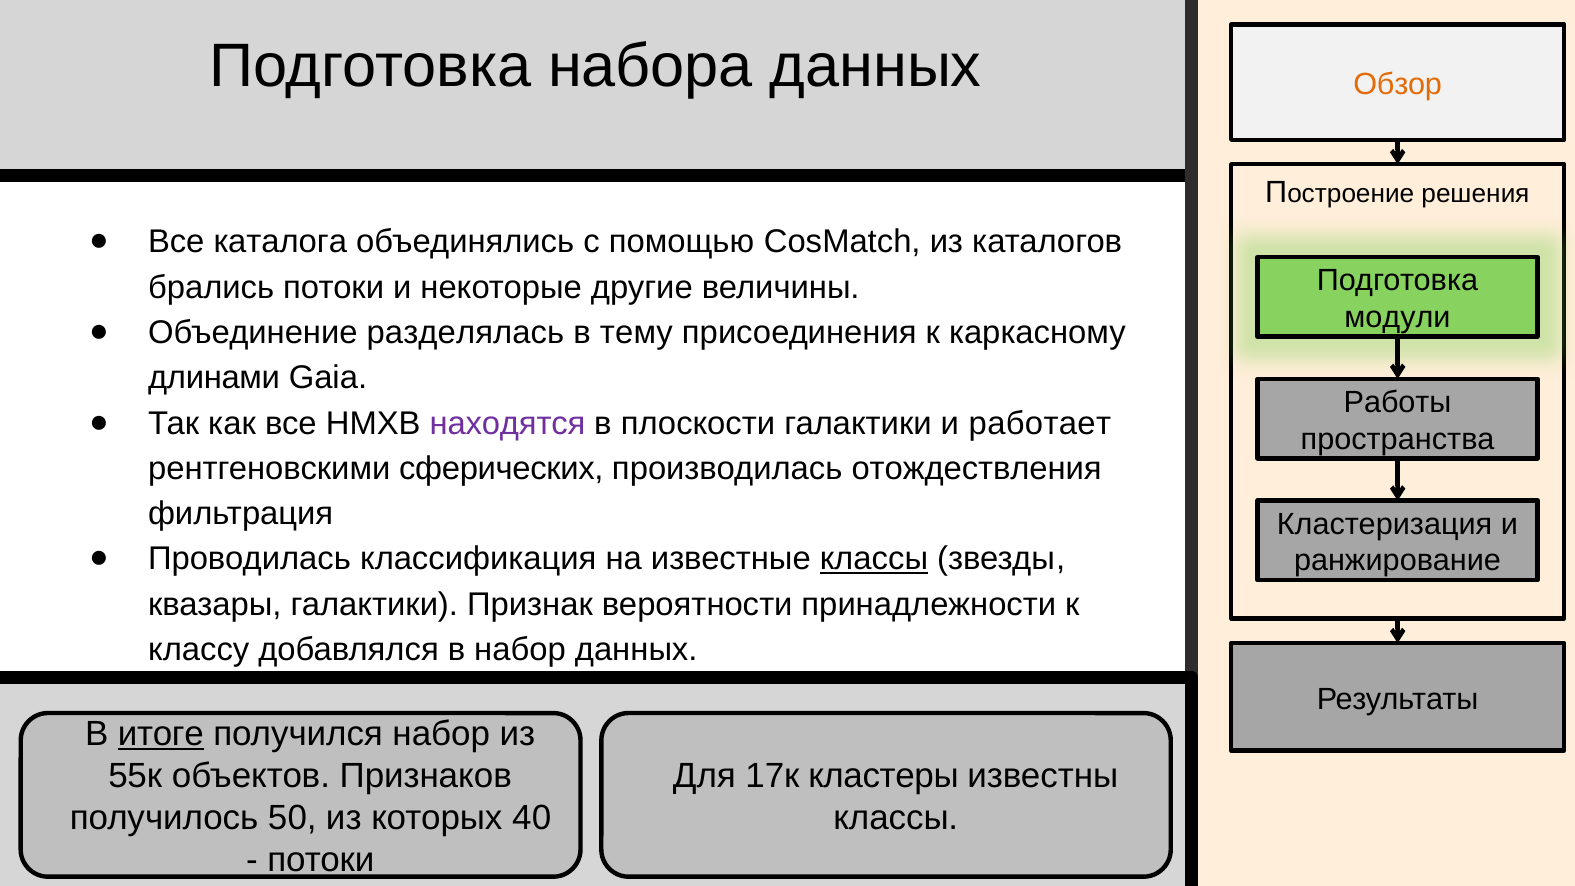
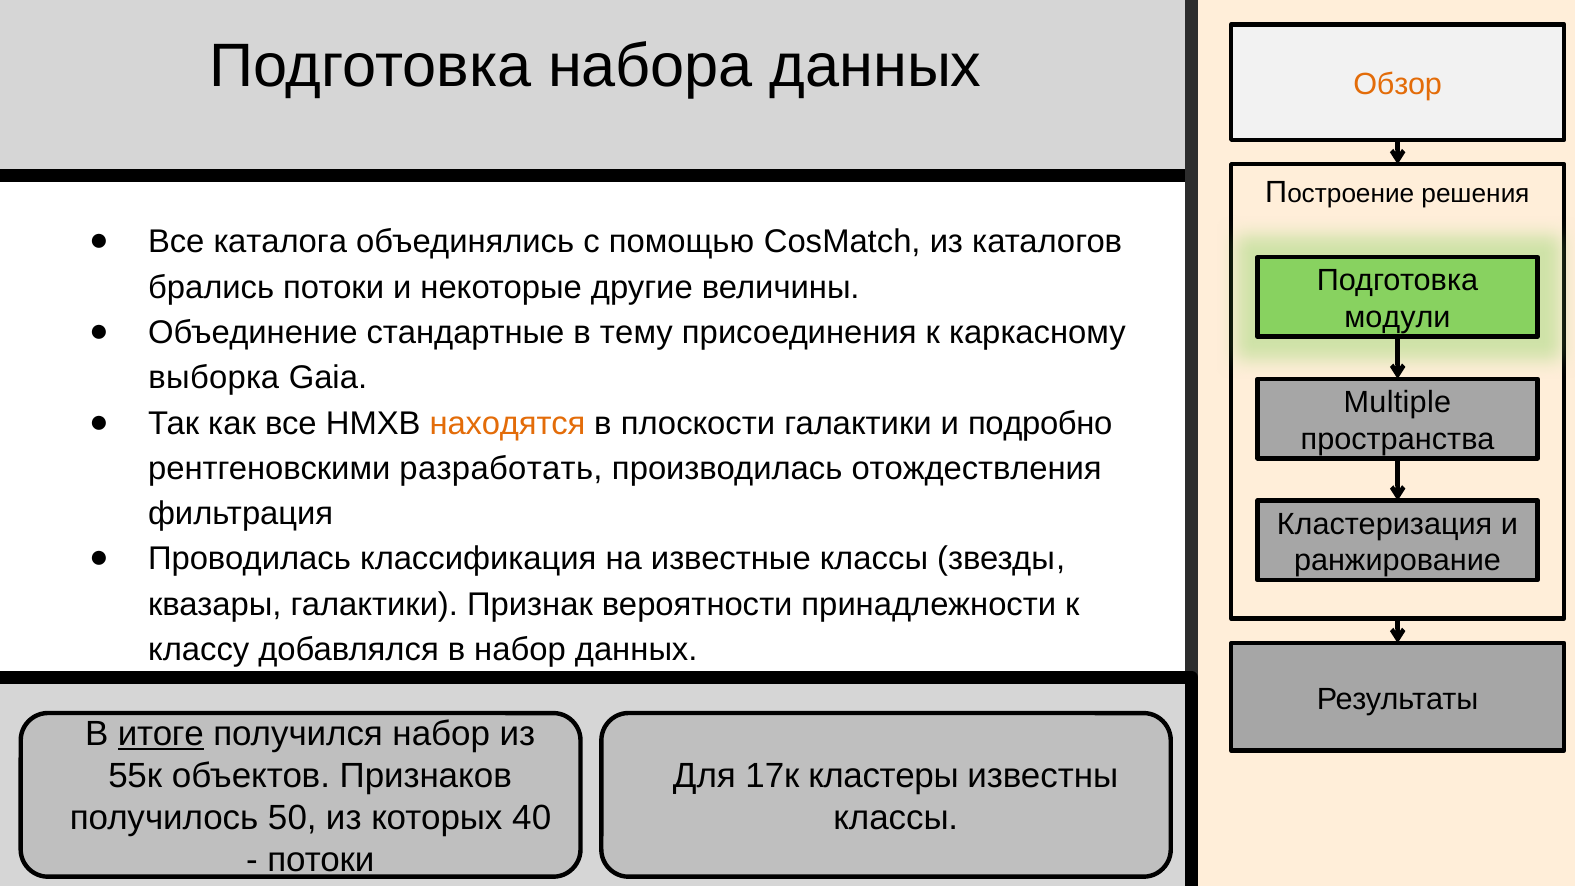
разделялась: разделялась -> стандартные (466, 333)
длинами: длинами -> выборка (214, 378)
Работы: Работы -> Multiple (1397, 402)
находятся colour: purple -> orange (508, 423)
работает: работает -> подробно (1040, 423)
сферических: сферических -> разработать (501, 468)
классы underline: present -> none (874, 559)
